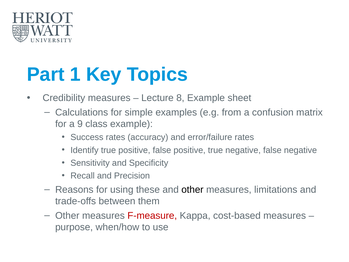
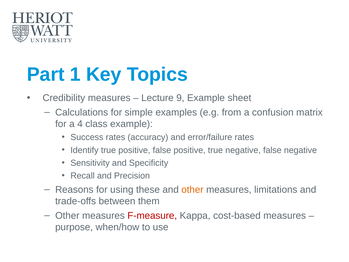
8: 8 -> 9 (180, 98)
9: 9 -> 4 (80, 124)
other colour: black -> orange (192, 189)
